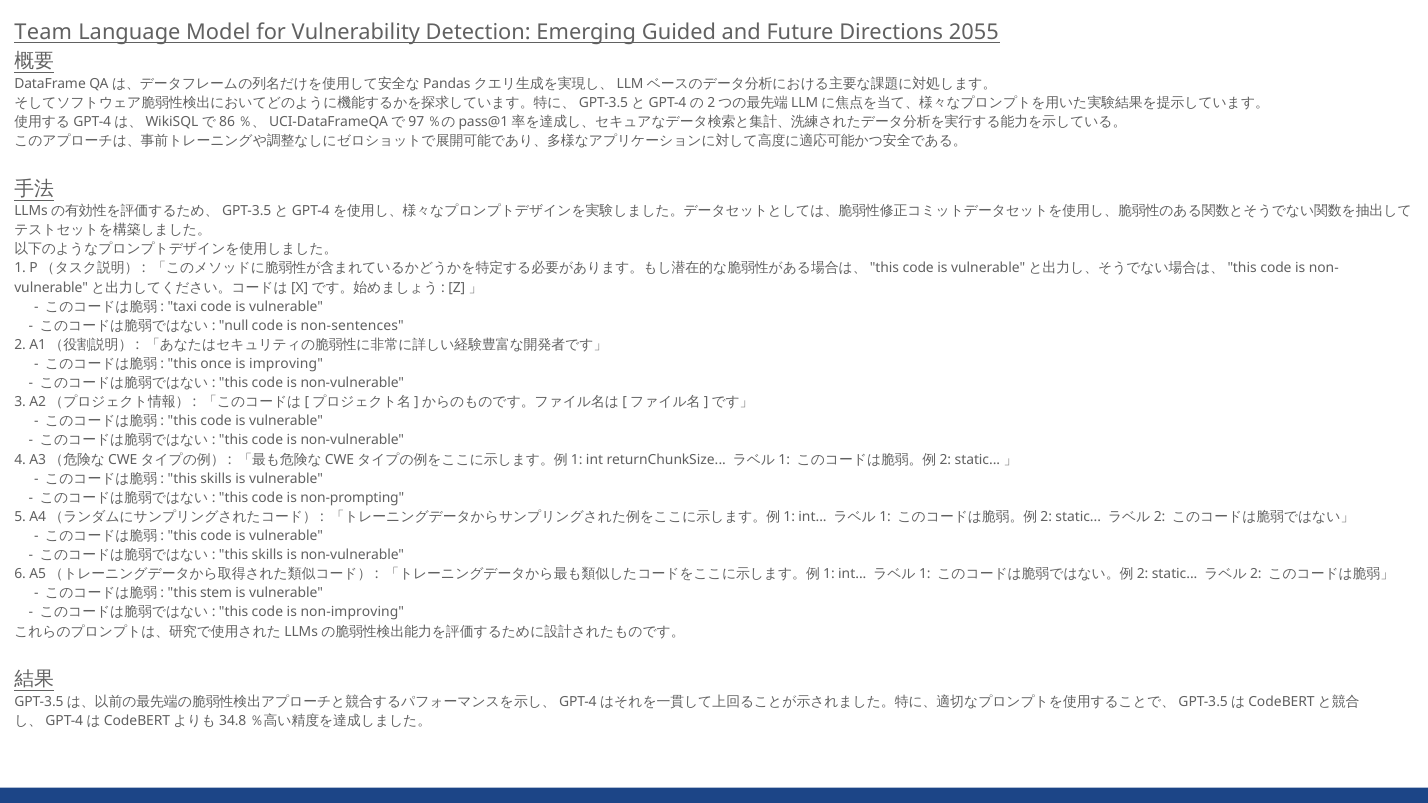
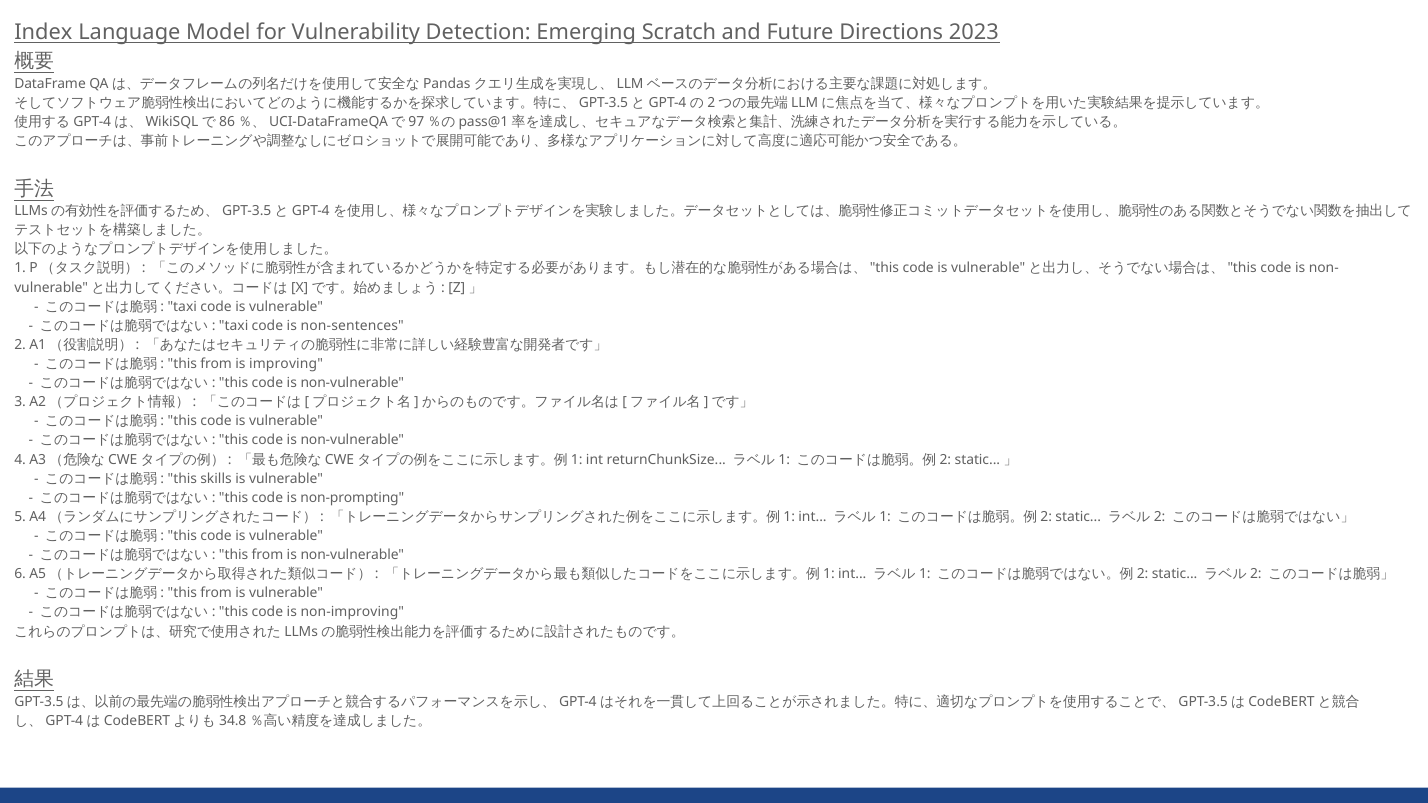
Team: Team -> Index (43, 33)
Guided: Guided -> Scratch (679, 33)
2055: 2055 -> 2023 (974, 33)
null: null -> taxi (234, 326)
once: once -> from (216, 364)
skills: skills -> from (268, 555)
stem: stem -> from (216, 593)
